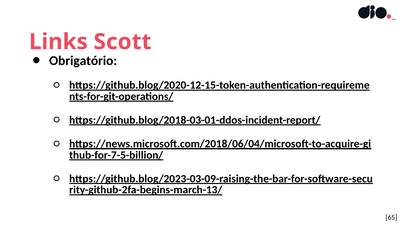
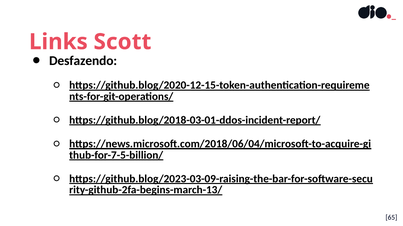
Obrigatório: Obrigatório -> Desfazendo (83, 61)
